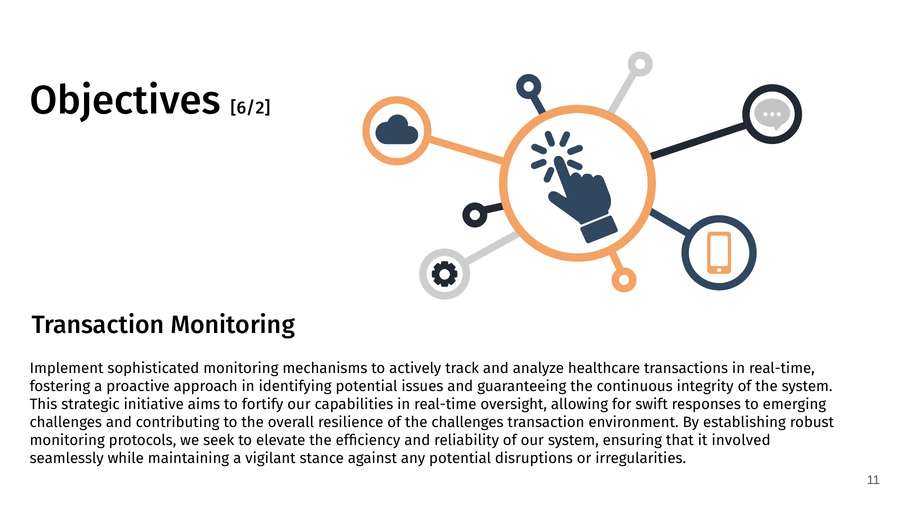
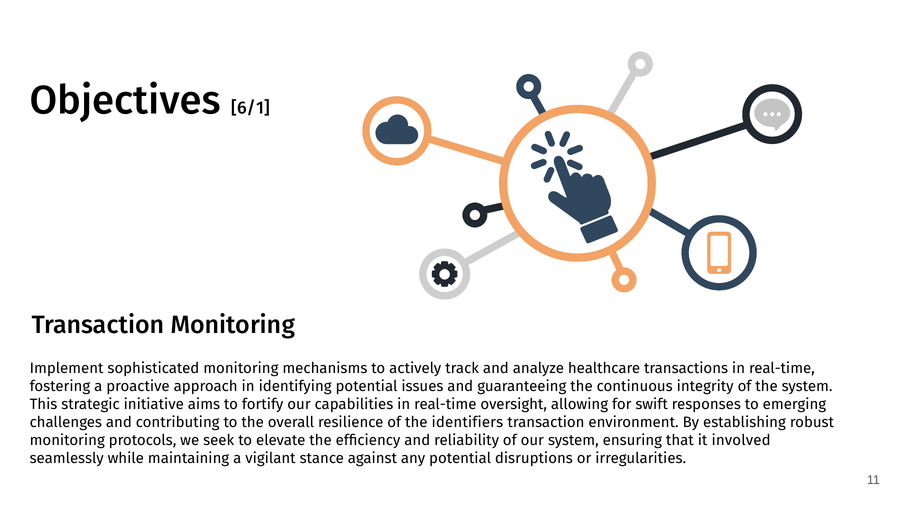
6/2: 6/2 -> 6/1 (251, 108)
the challenges: challenges -> identifiers (467, 422)
